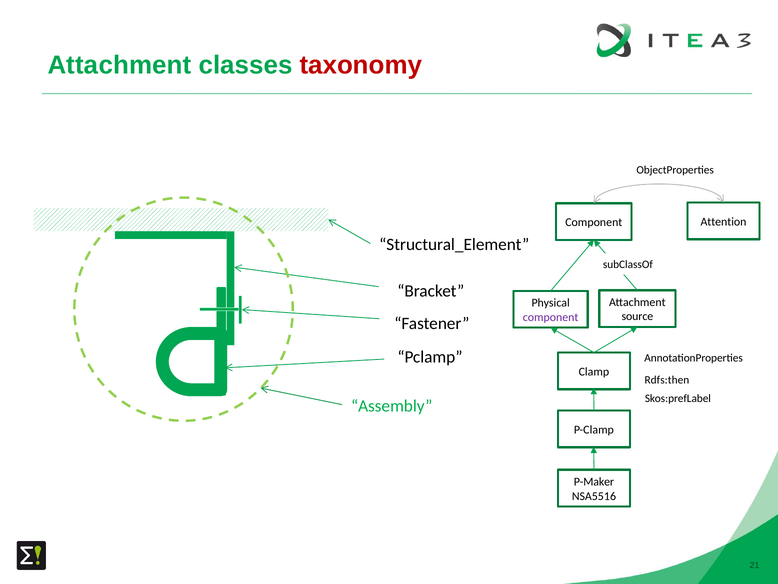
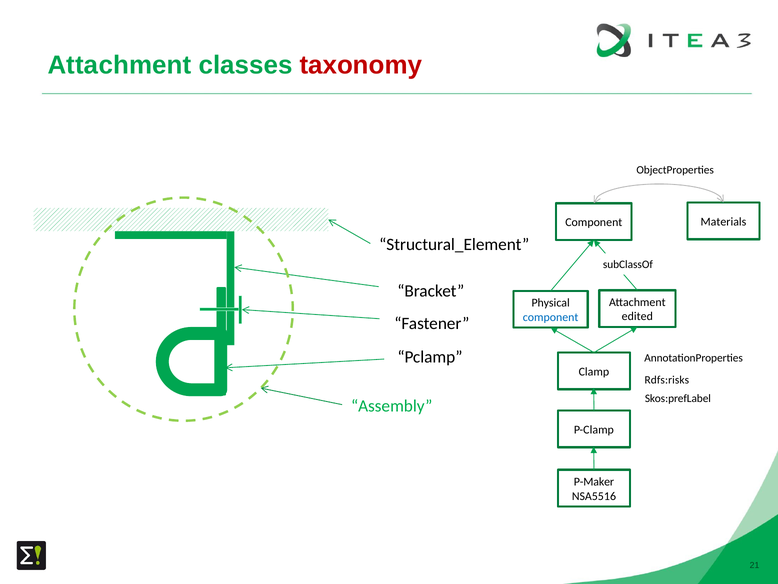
Attention: Attention -> Materials (723, 222)
source: source -> edited (637, 316)
component colour: purple -> blue (551, 317)
Rdfs:then: Rdfs:then -> Rdfs:risks (667, 380)
